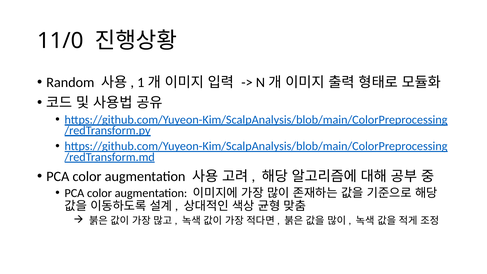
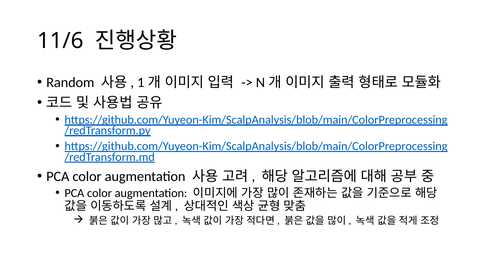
11/0: 11/0 -> 11/6 (60, 41)
